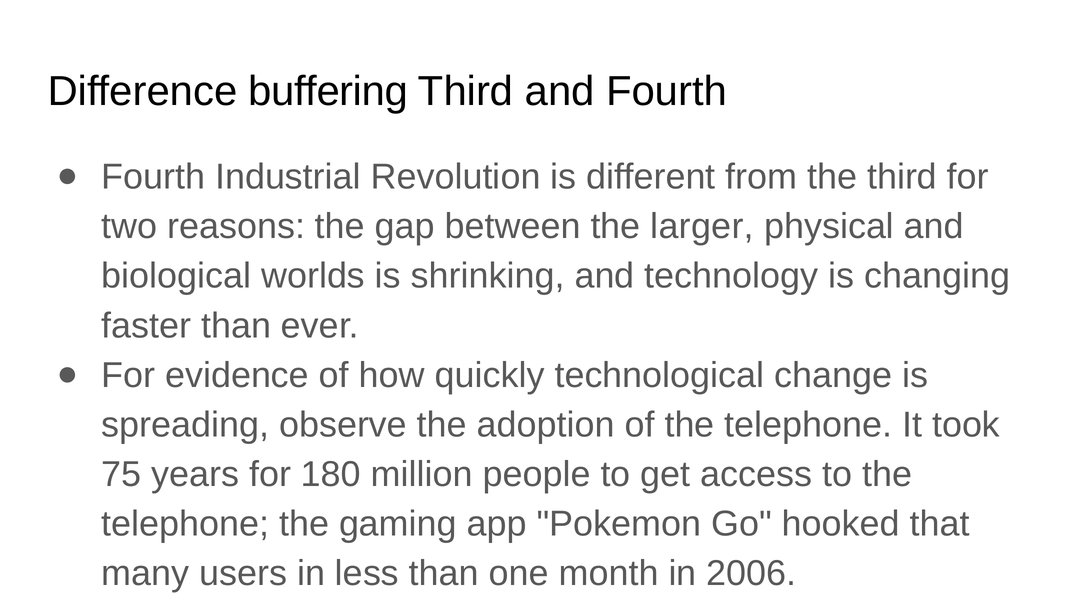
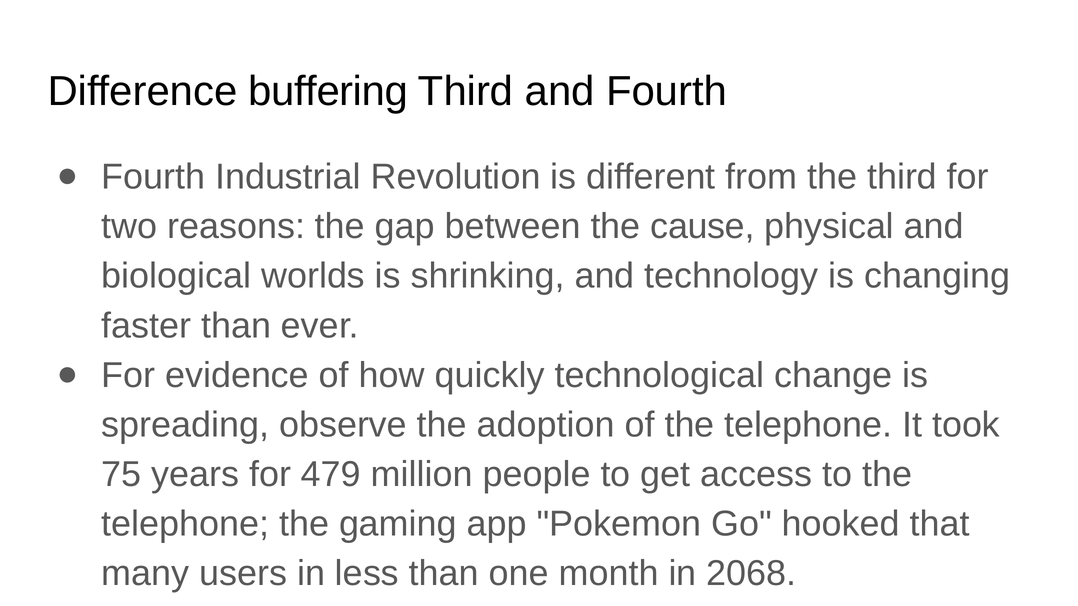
larger: larger -> cause (702, 227)
180: 180 -> 479 (331, 475)
2006: 2006 -> 2068 (751, 574)
